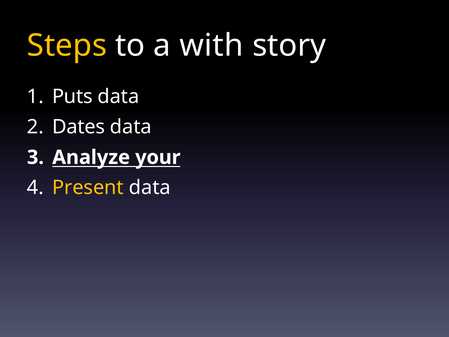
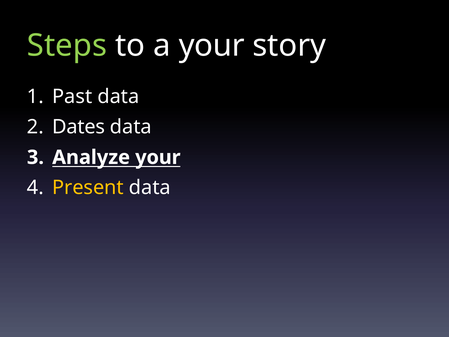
Steps colour: yellow -> light green (67, 46)
a with: with -> your (212, 46)
Puts: Puts -> Past (72, 97)
